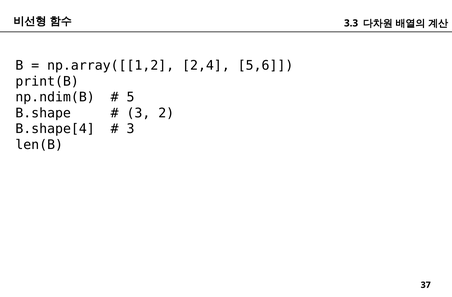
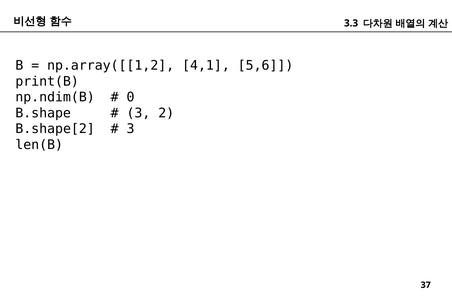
2,4: 2,4 -> 4,1 (206, 65)
5: 5 -> 0 (130, 97)
B.shape[4: B.shape[4 -> B.shape[2 (55, 129)
